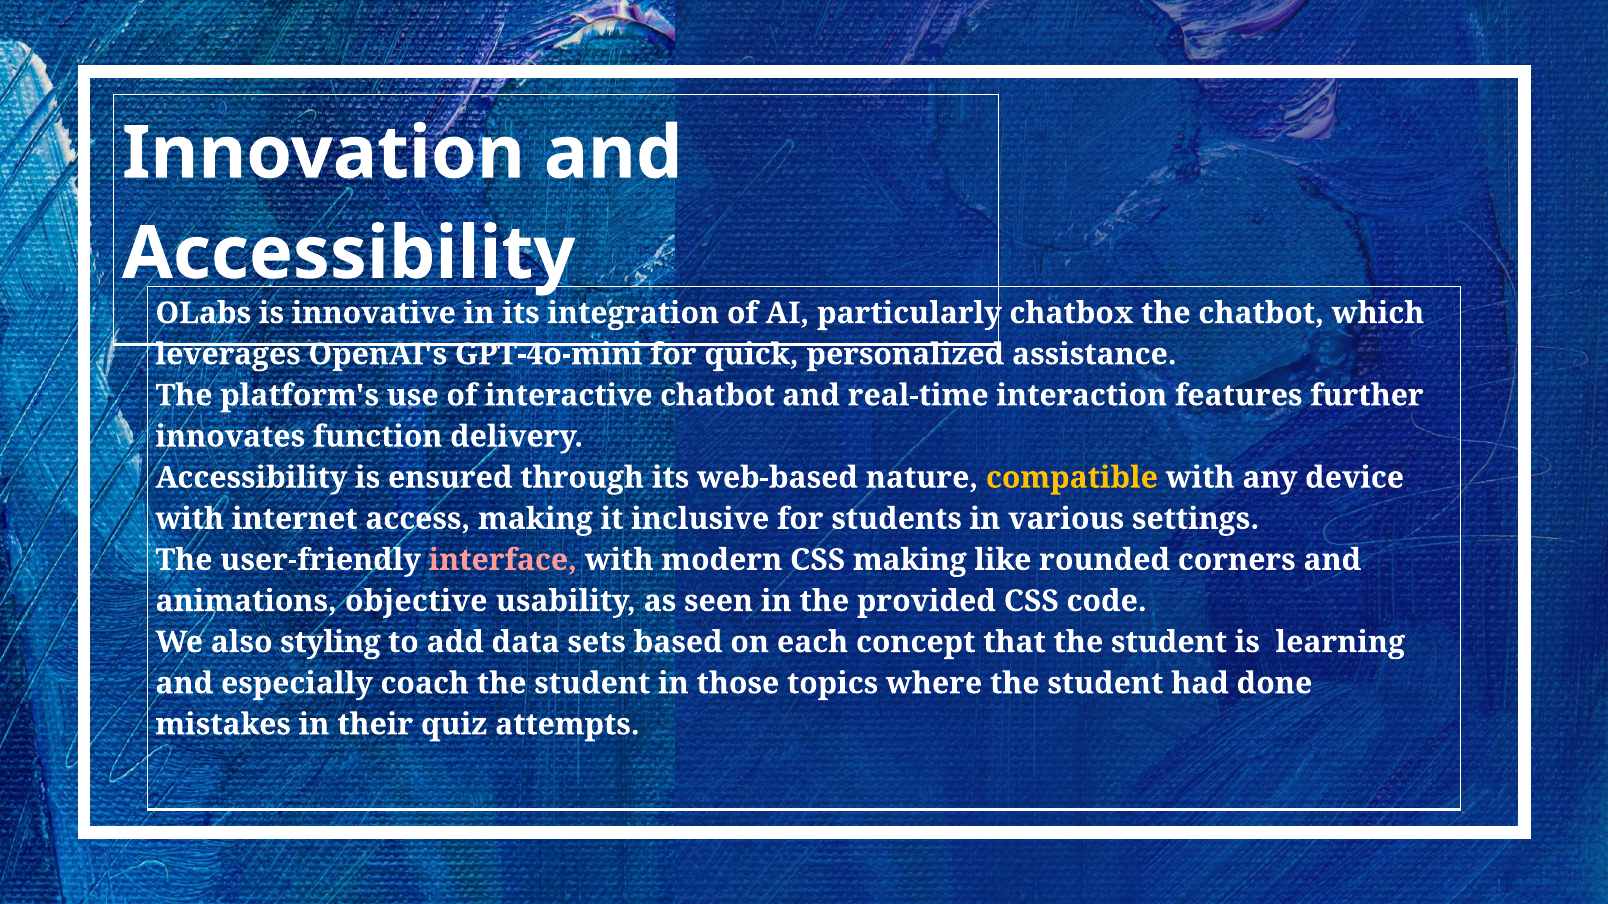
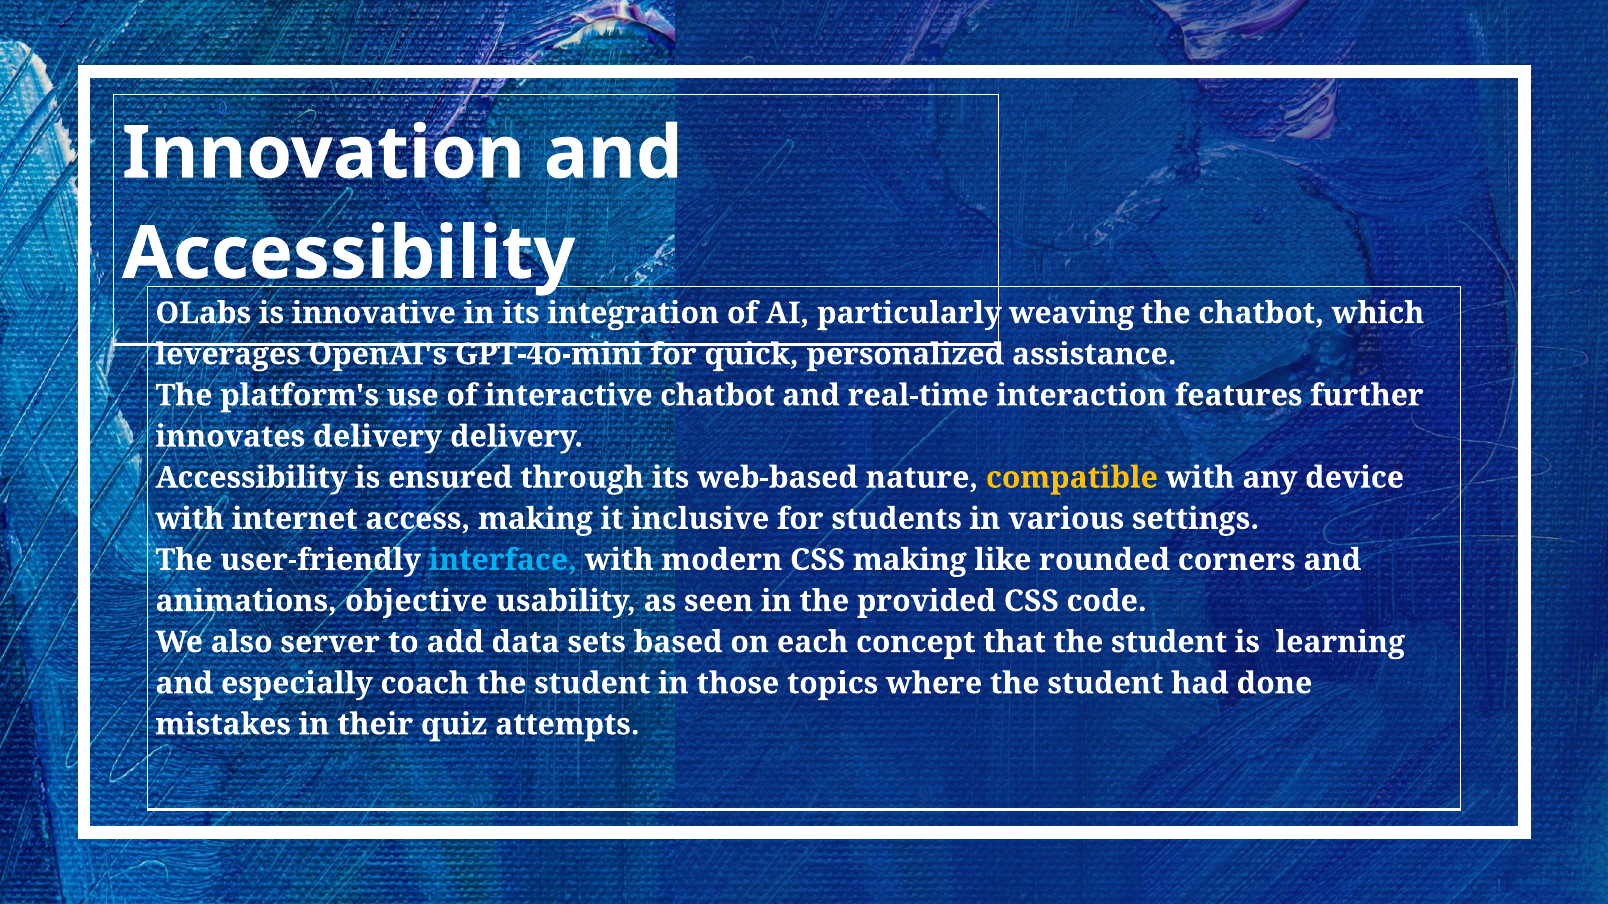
chatbox: chatbox -> weaving (1072, 313)
innovates function: function -> delivery (377, 437)
interface colour: pink -> light blue (503, 560)
styling: styling -> server (330, 643)
